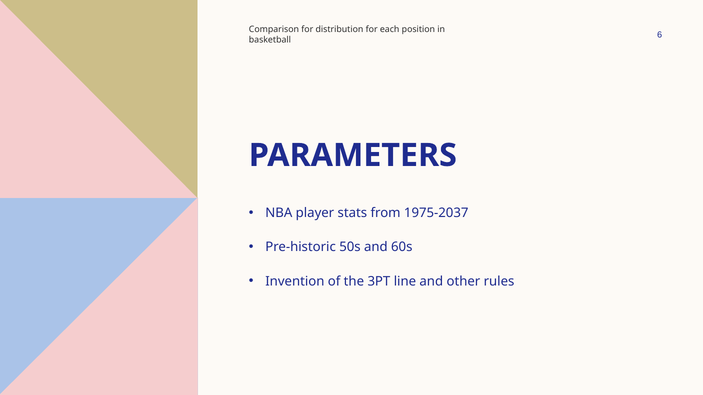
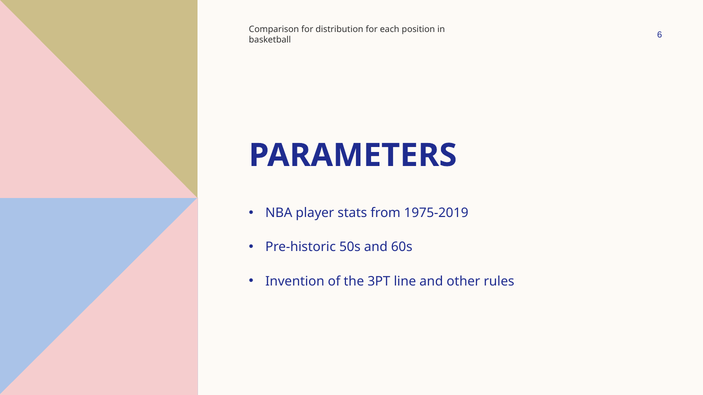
1975-2037: 1975-2037 -> 1975-2019 (436, 213)
